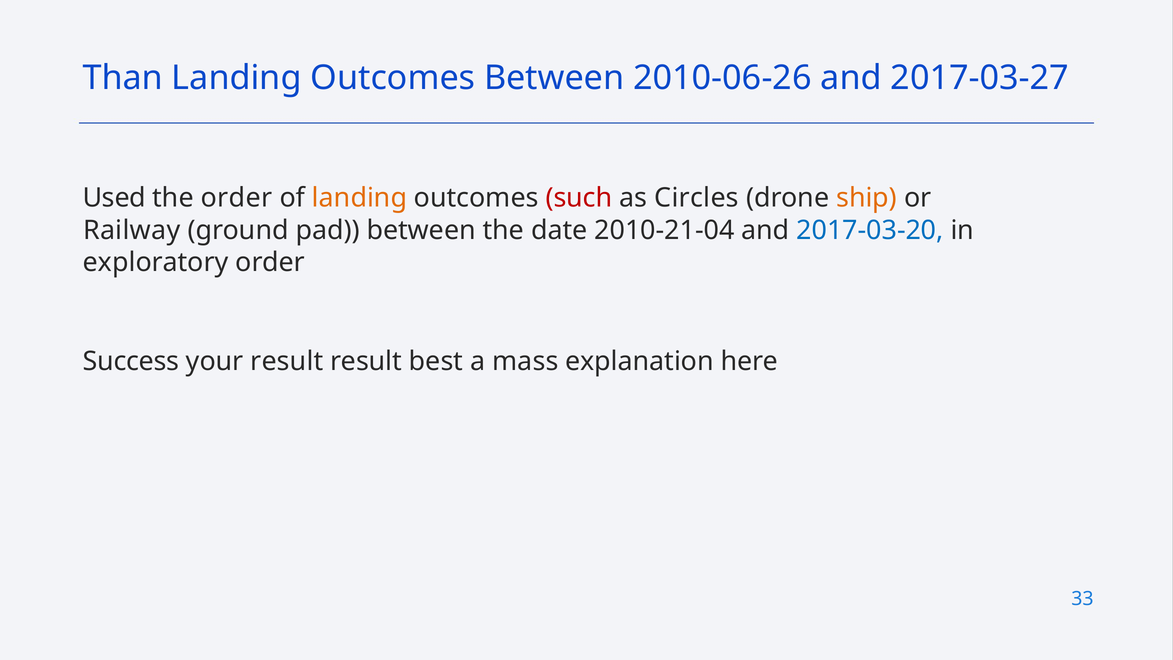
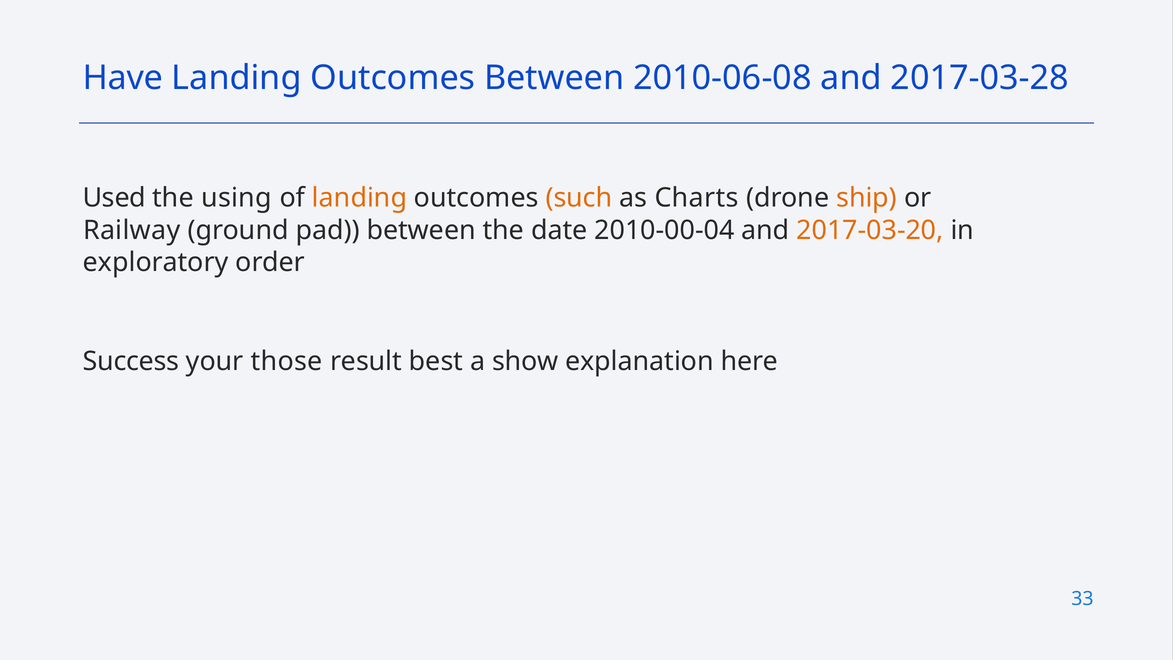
Than: Than -> Have (123, 78)
2010-06-26: 2010-06-26 -> 2010-06-08 (722, 78)
2017-03-27: 2017-03-27 -> 2017-03-28 (980, 78)
the order: order -> using (237, 198)
such colour: red -> orange (579, 198)
Circles: Circles -> Charts (697, 198)
2010-21-04: 2010-21-04 -> 2010-00-04 (664, 230)
2017-03-20 colour: blue -> orange (870, 230)
your result: result -> those (287, 361)
mass: mass -> show (525, 361)
